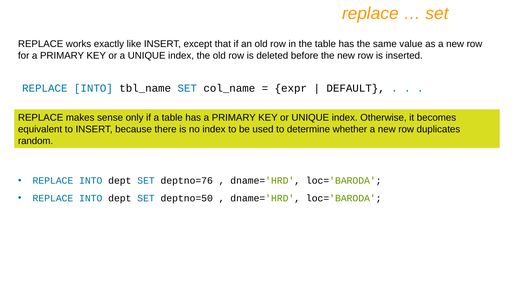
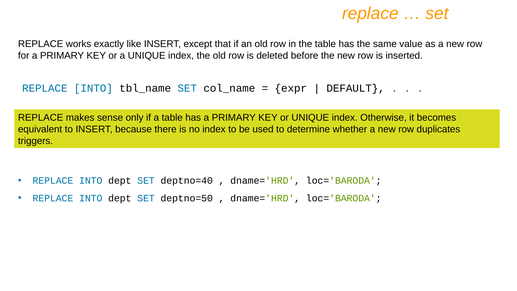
random: random -> triggers (36, 141)
deptno=76: deptno=76 -> deptno=40 (187, 181)
